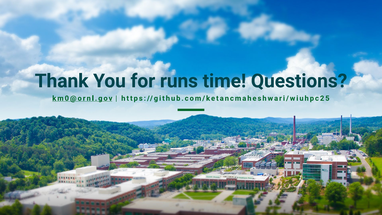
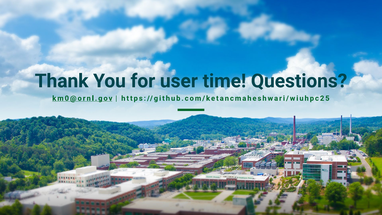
runs: runs -> user (179, 81)
